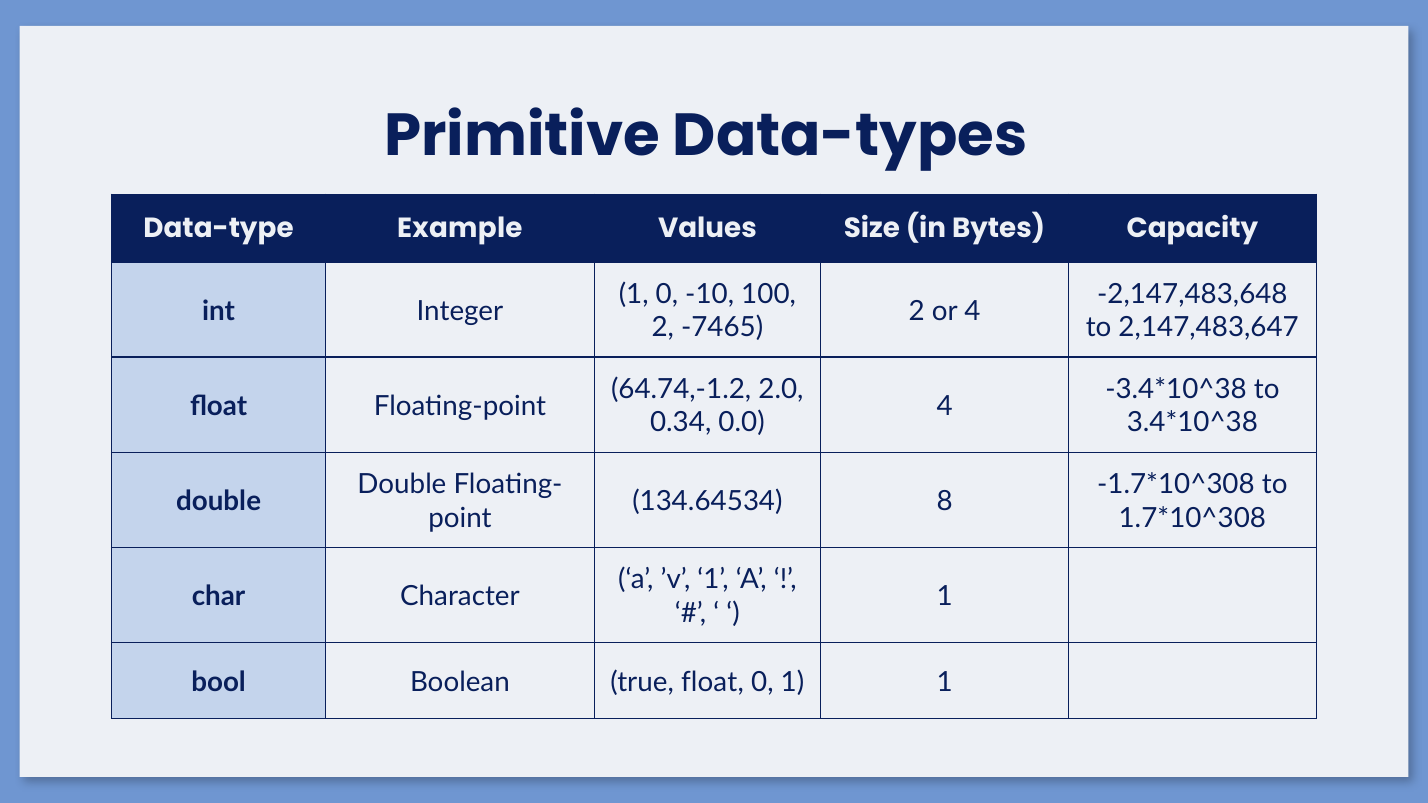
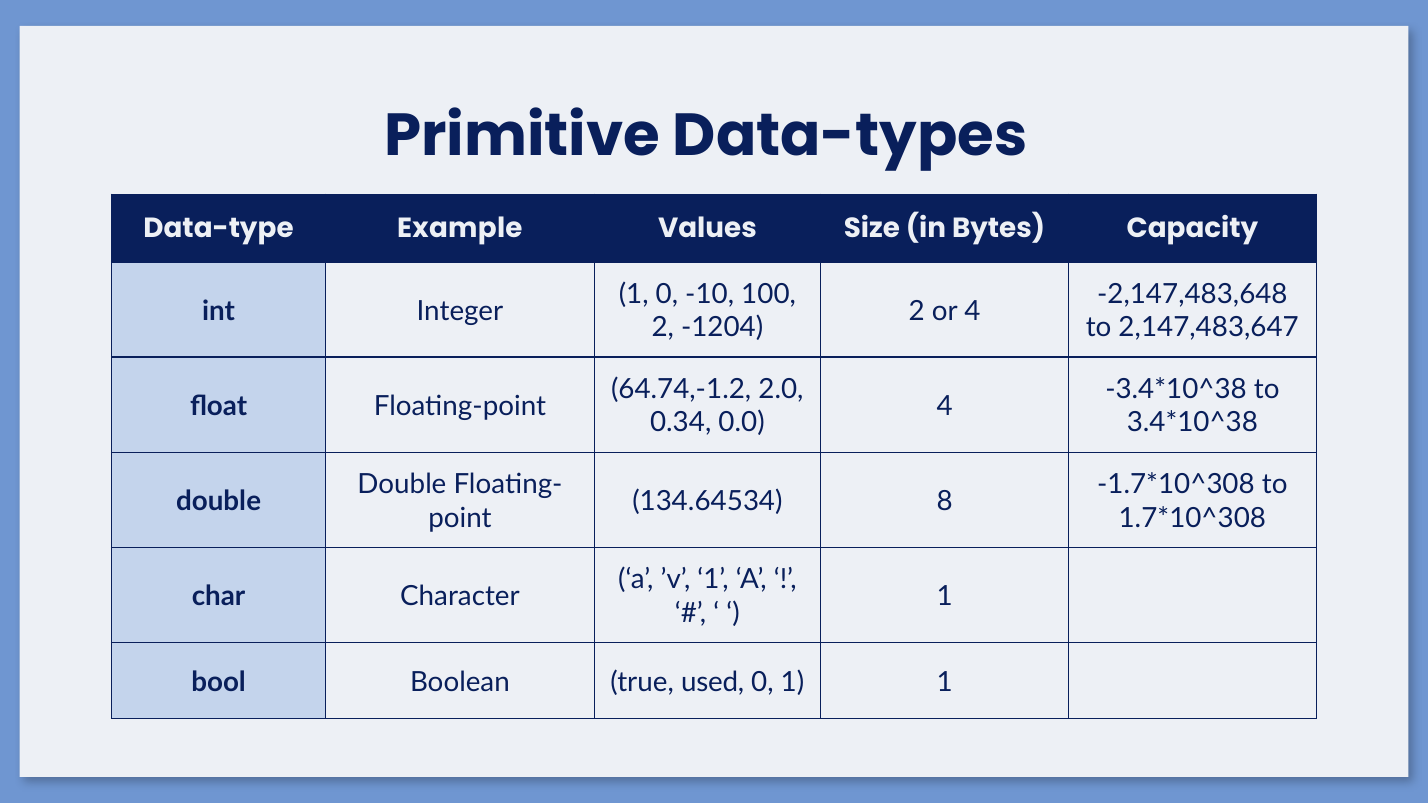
-7465: -7465 -> -1204 (722, 328)
true float: float -> used (713, 682)
